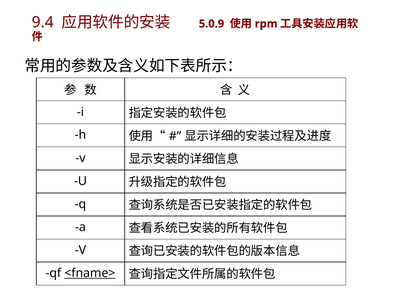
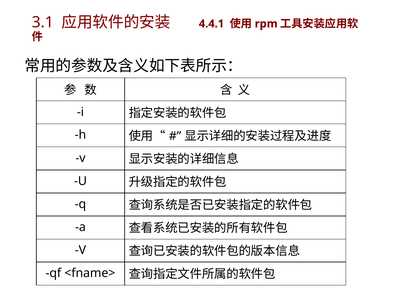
9.4: 9.4 -> 3.1 (43, 22)
5.0.9: 5.0.9 -> 4.4.1 (211, 24)
<fname> underline: present -> none (90, 273)
